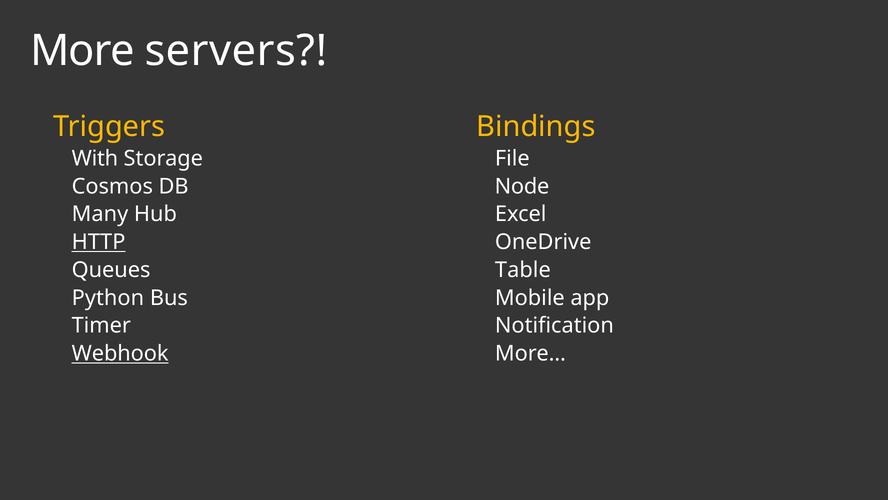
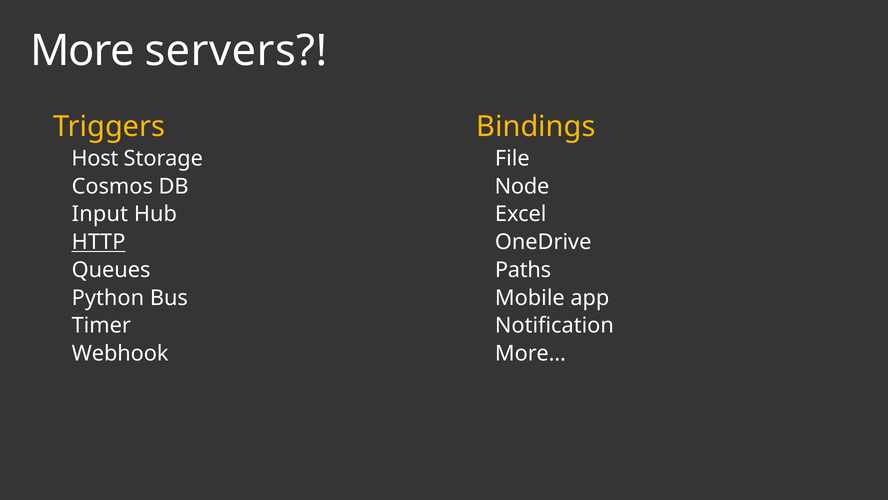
With: With -> Host (95, 158)
Many: Many -> Input (100, 214)
Table: Table -> Paths (523, 270)
Webhook underline: present -> none (120, 353)
